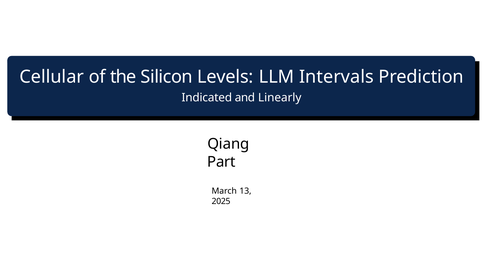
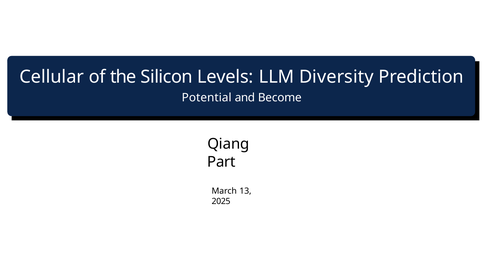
Intervals: Intervals -> Diversity (336, 77)
Indicated: Indicated -> Potential (207, 98)
Linearly: Linearly -> Become (280, 98)
